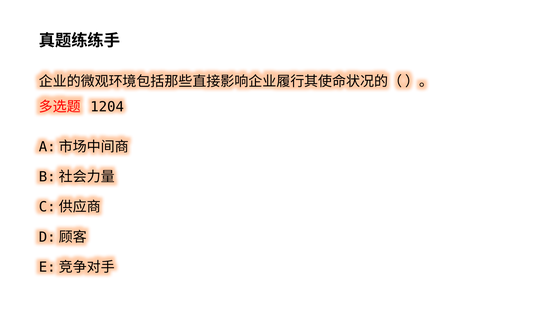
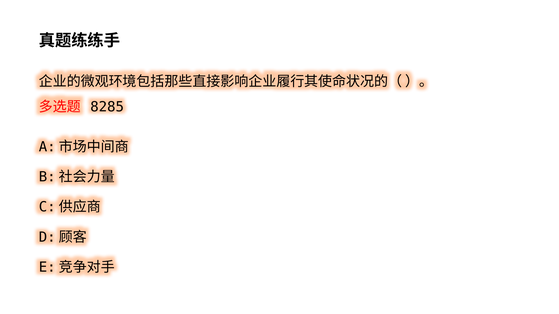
1204: 1204 -> 8285 (107, 107)
